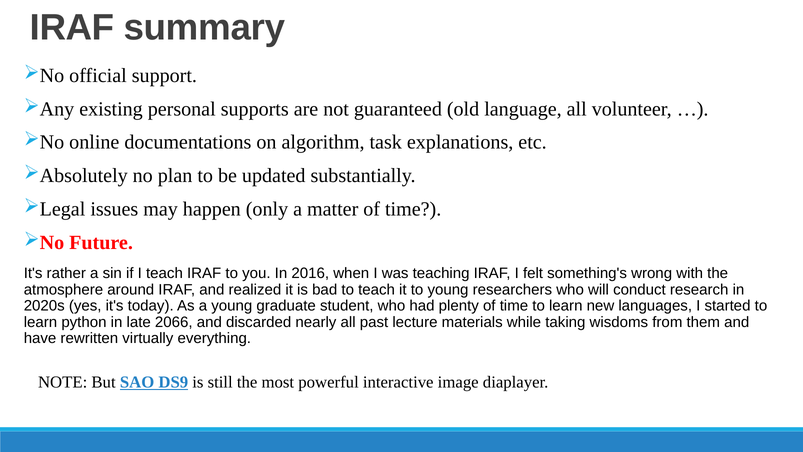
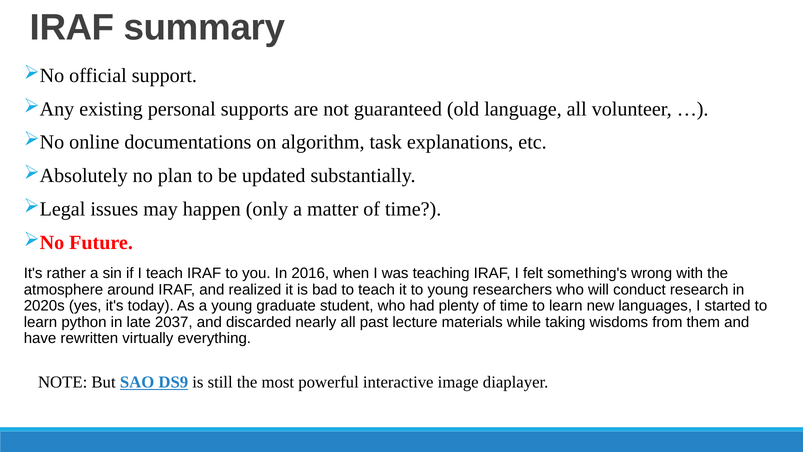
2066: 2066 -> 2037 (174, 322)
